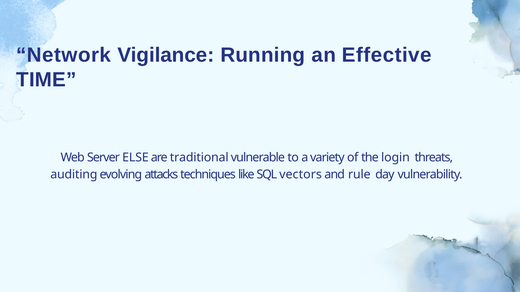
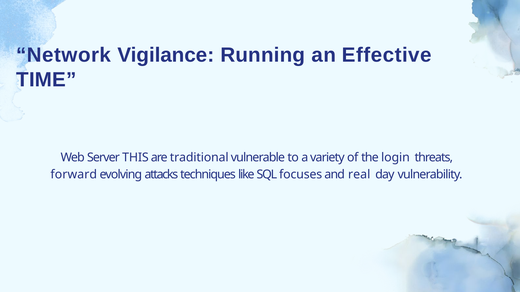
ELSE: ELSE -> THIS (135, 158)
auditing: auditing -> forward (74, 175)
vectors: vectors -> focuses (301, 175)
rule: rule -> real (359, 175)
